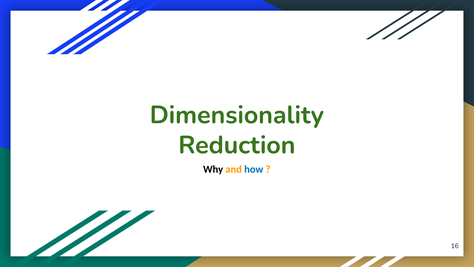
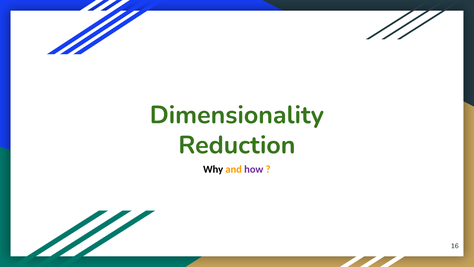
how colour: blue -> purple (254, 169)
